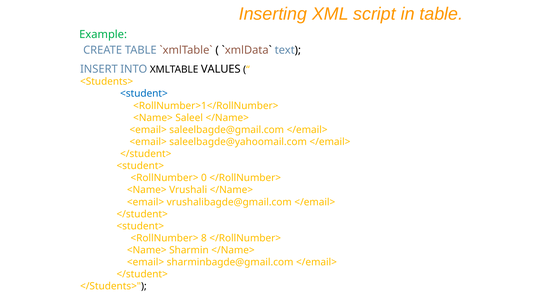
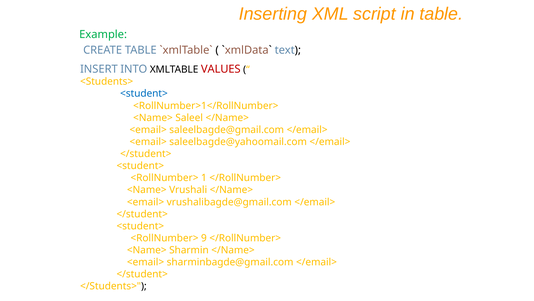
VALUES colour: black -> red (221, 69)
0: 0 -> 1 (204, 178)
8: 8 -> 9 (204, 238)
